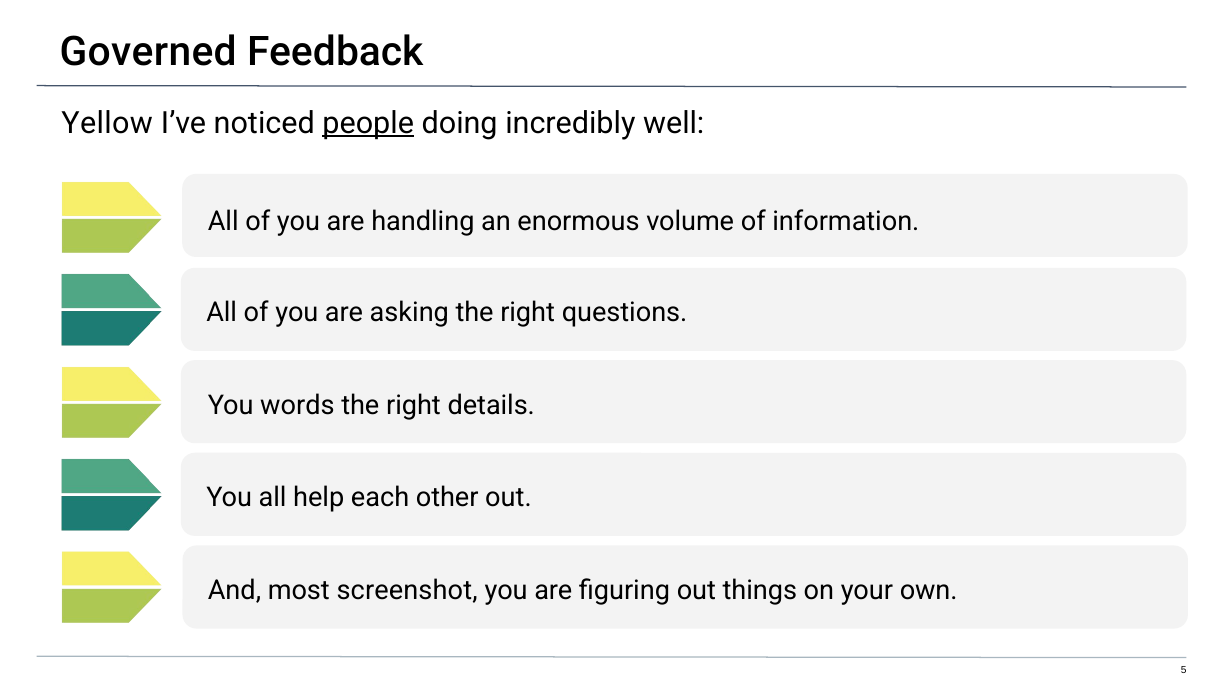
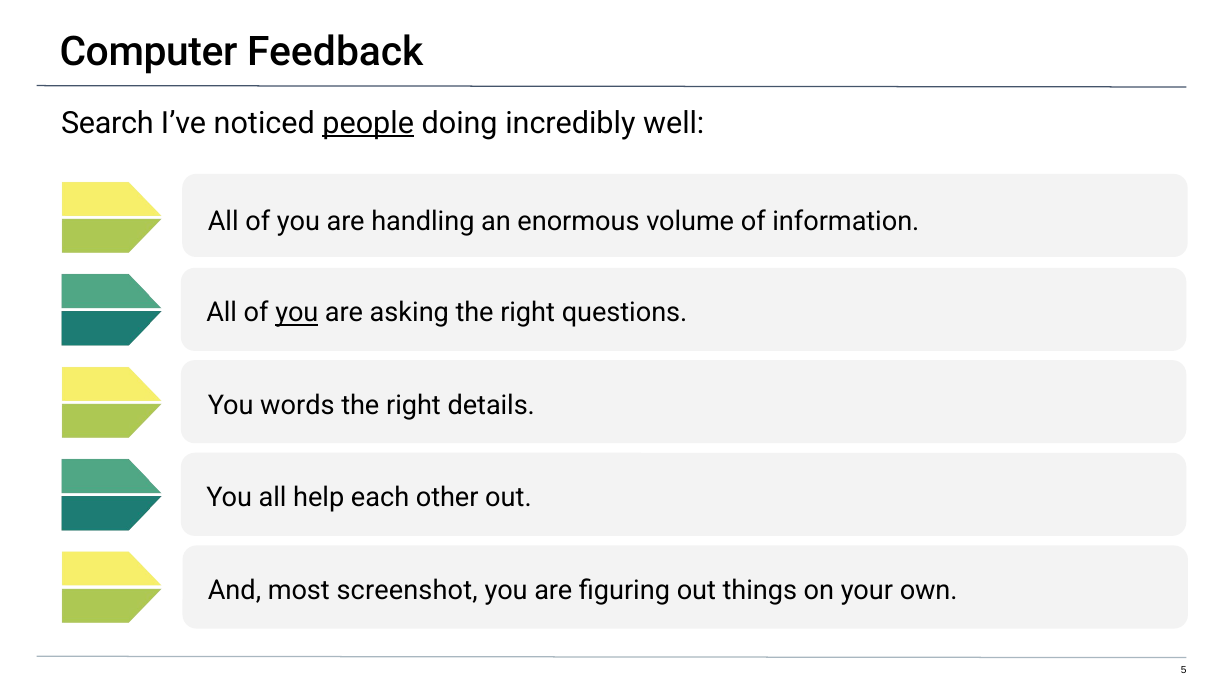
Governed: Governed -> Computer (148, 52)
Yellow: Yellow -> Search (107, 123)
you underline: none -> present (297, 313)
